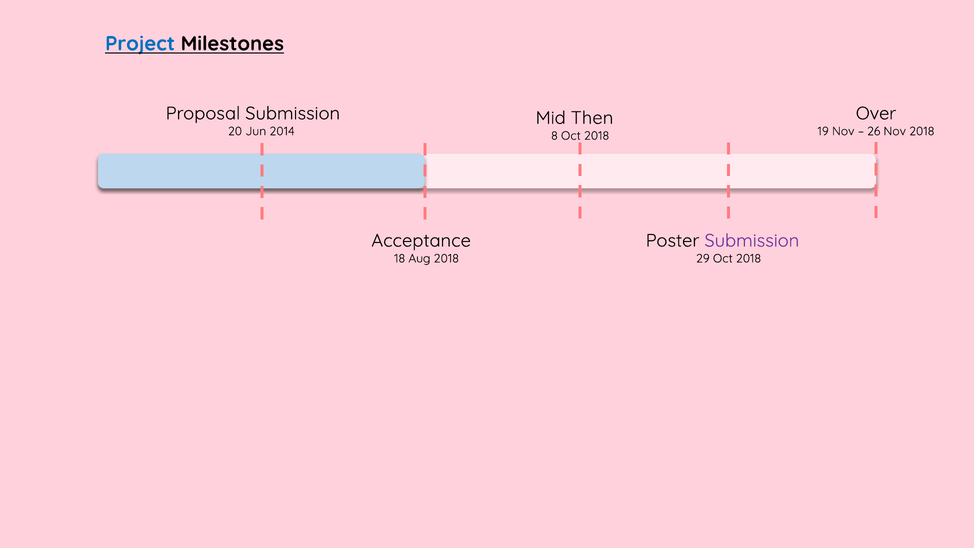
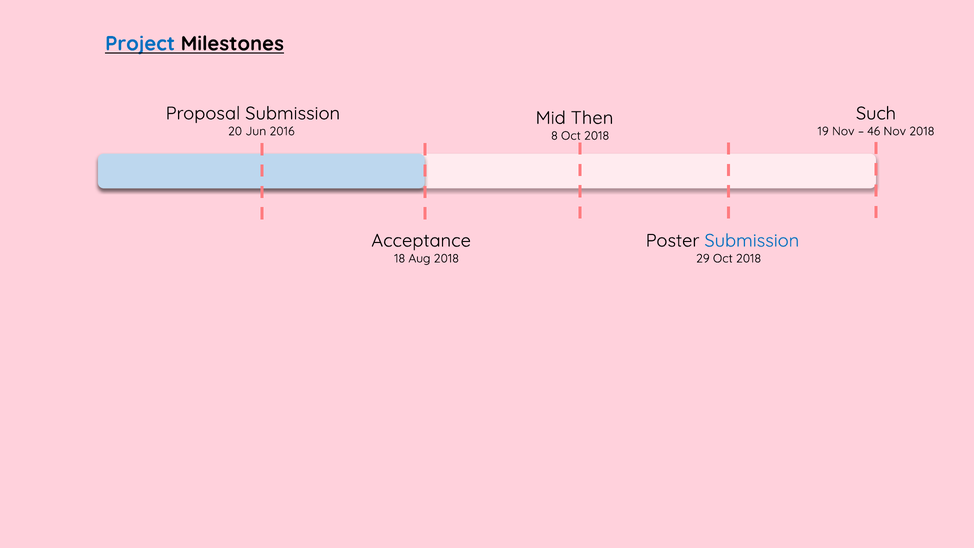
Over: Over -> Such (876, 113)
2014: 2014 -> 2016 (282, 131)
26: 26 -> 46 (874, 131)
Submission colour: purple -> blue (752, 241)
